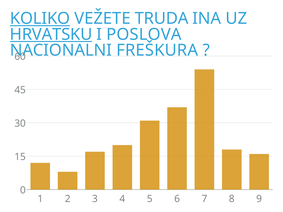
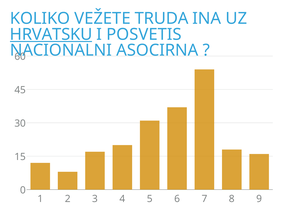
KOLIKO underline: present -> none (40, 19)
POSLOVA: POSLOVA -> POSVETIS (144, 34)
FREŠKURA: FREŠKURA -> ASOCIRNA (157, 50)
